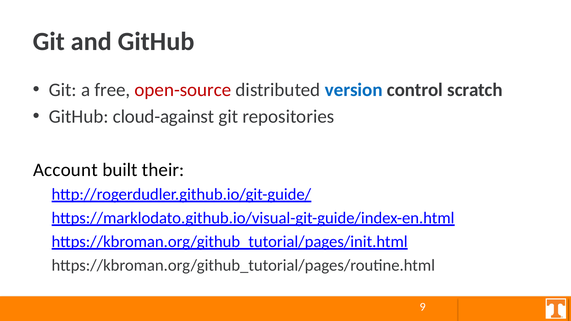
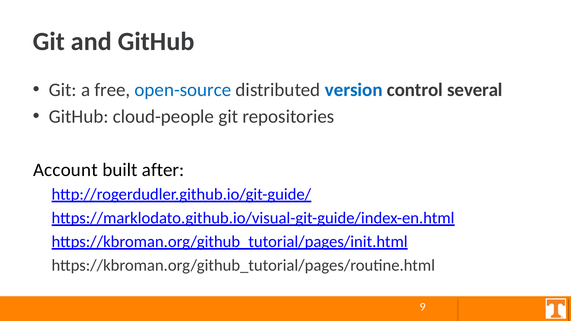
open-source colour: red -> blue (183, 90)
scratch: scratch -> several (475, 90)
cloud-against: cloud-against -> cloud-people (164, 117)
their: their -> after (163, 170)
